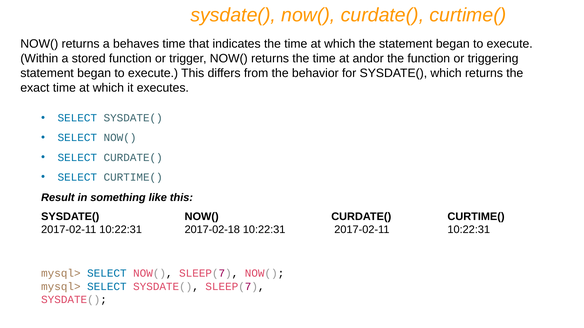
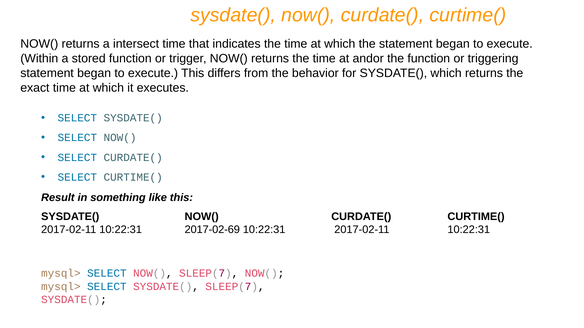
behaves: behaves -> intersect (136, 44)
2017-02-18: 2017-02-18 -> 2017-02-69 (212, 230)
